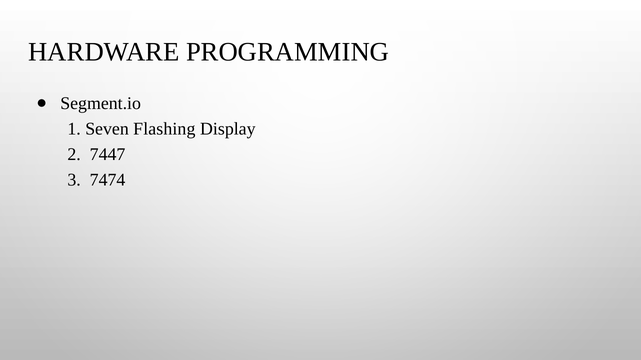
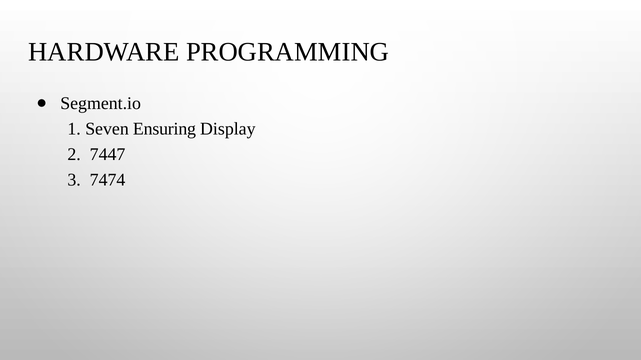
Flashing: Flashing -> Ensuring (164, 129)
